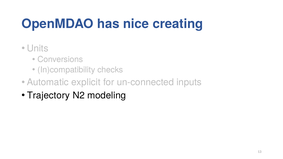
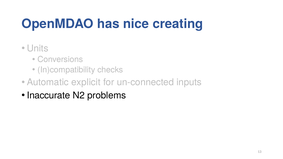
Trajectory: Trajectory -> Inaccurate (48, 96)
modeling: modeling -> problems (107, 96)
